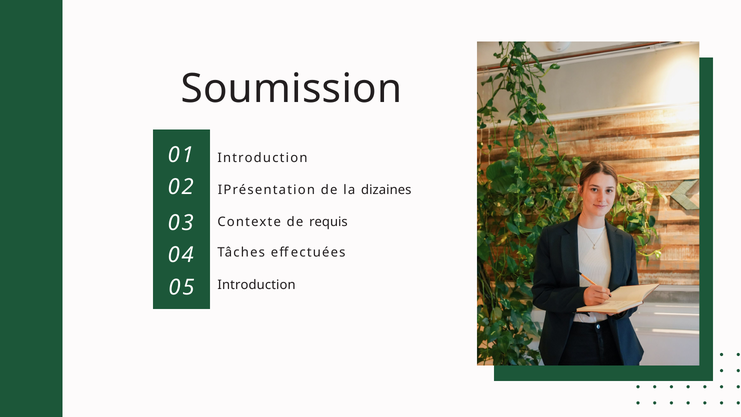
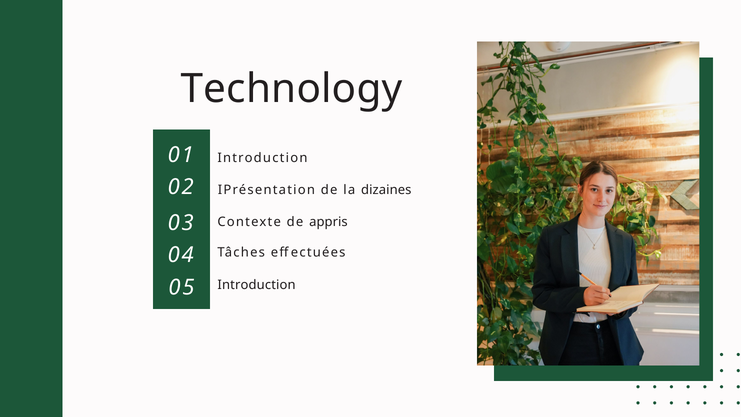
Soumission: Soumission -> Technology (291, 89)
requis: requis -> appris (328, 222)
